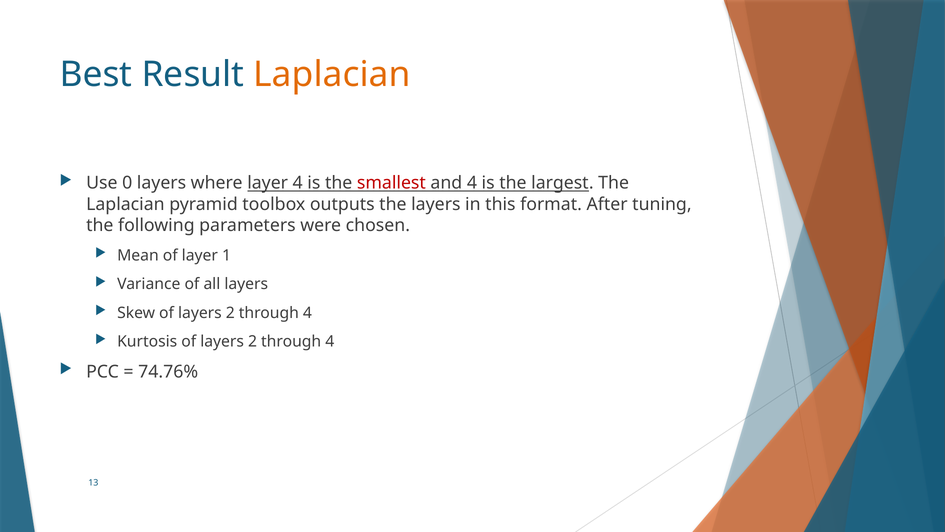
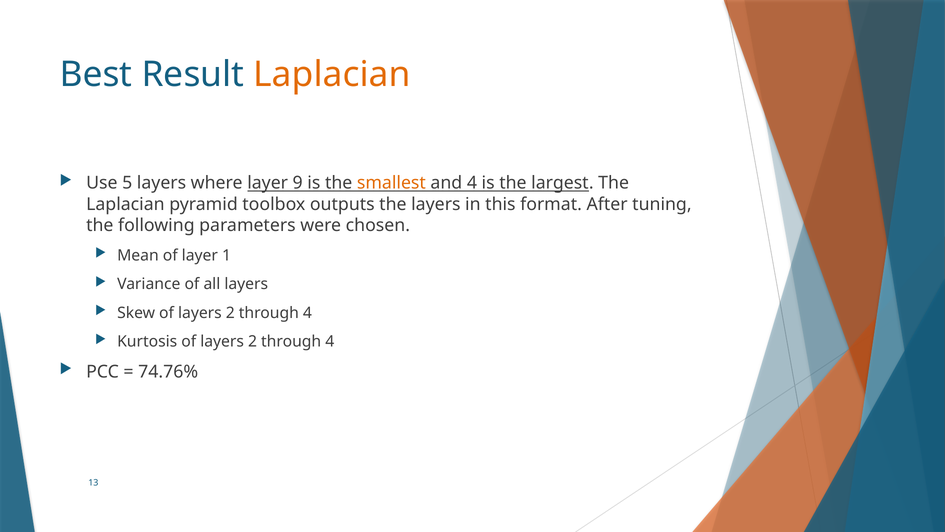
0: 0 -> 5 (127, 183)
layer 4: 4 -> 9 (298, 183)
smallest colour: red -> orange (391, 183)
